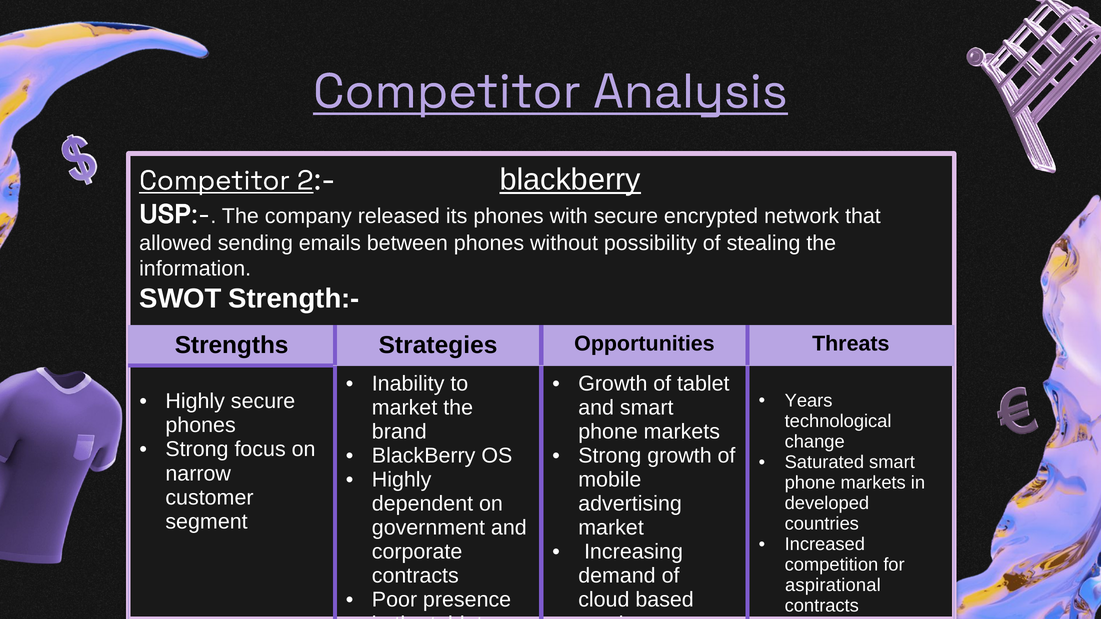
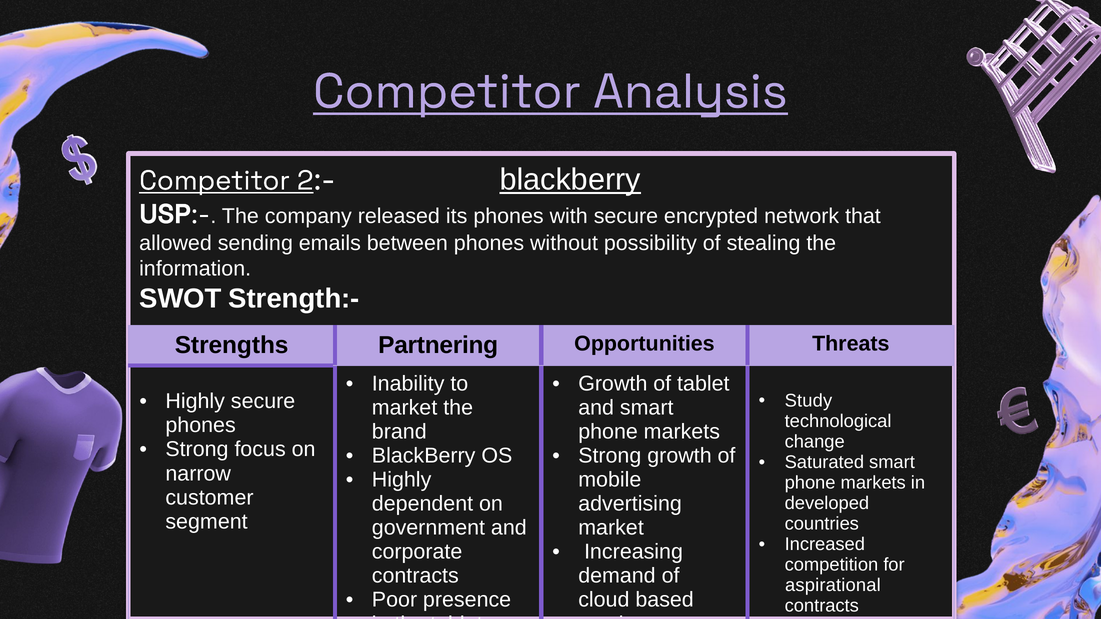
Strategies: Strategies -> Partnering (438, 345)
Years: Years -> Study (808, 401)
